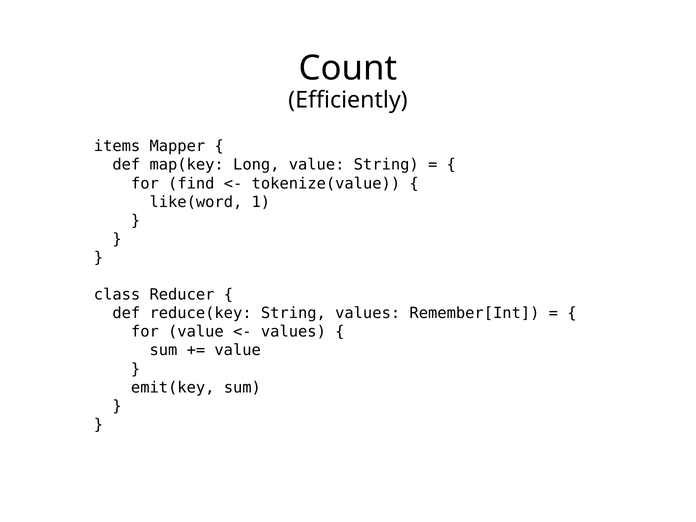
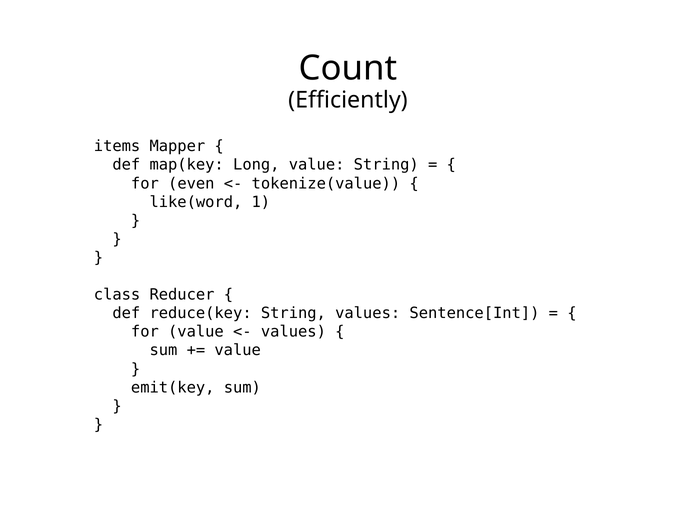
find: find -> even (191, 183)
Remember[Int: Remember[Int -> Sentence[Int (475, 313)
